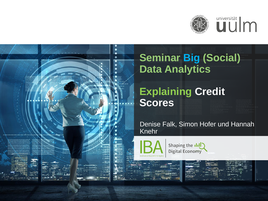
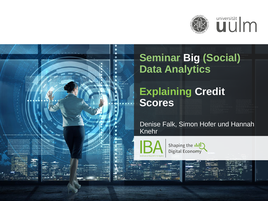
Big colour: light blue -> white (192, 58)
